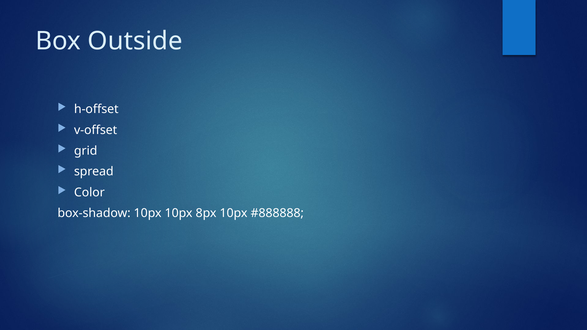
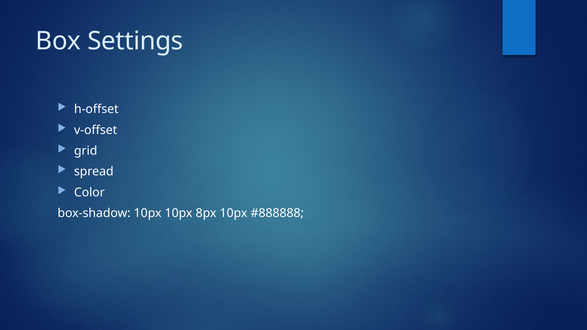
Outside: Outside -> Settings (135, 41)
